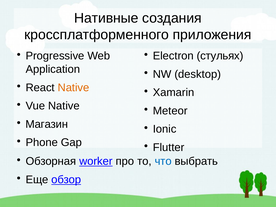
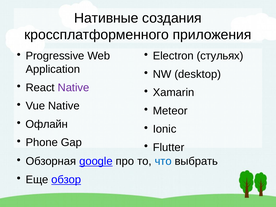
Native colour: orange -> purple (74, 88)
Магазин: Магазин -> Офлайн (47, 124)
worker: worker -> google (96, 161)
